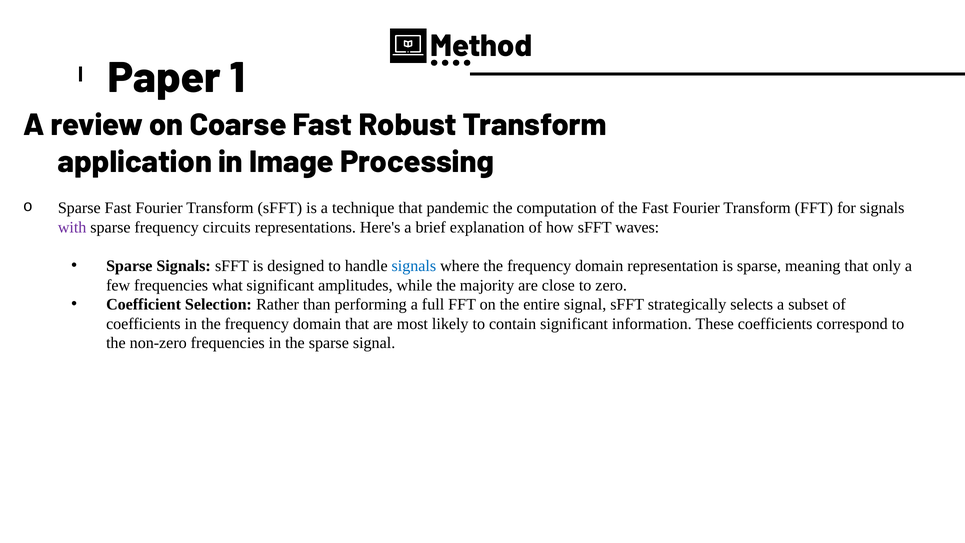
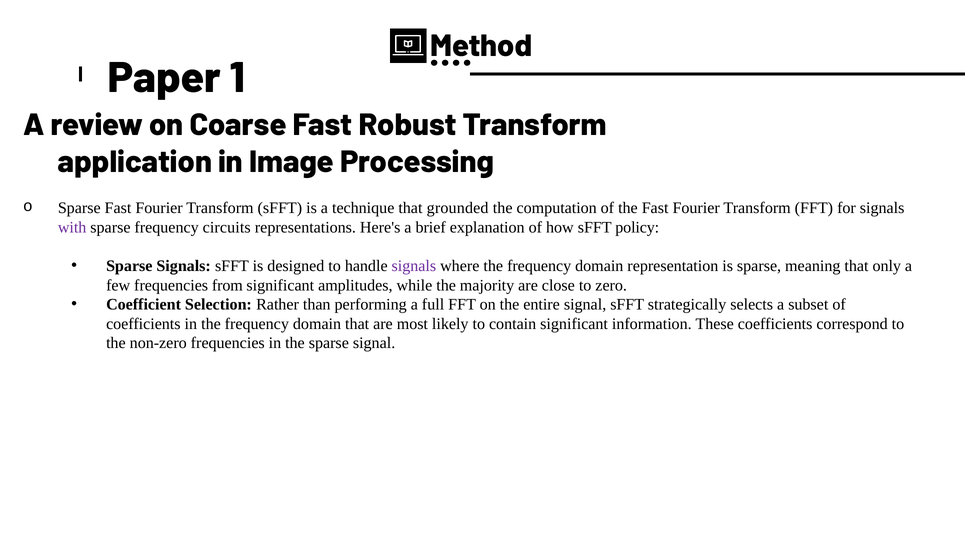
pandemic: pandemic -> grounded (458, 208)
waves: waves -> policy (637, 227)
signals colour: blue -> purple (414, 266)
what: what -> from (227, 285)
